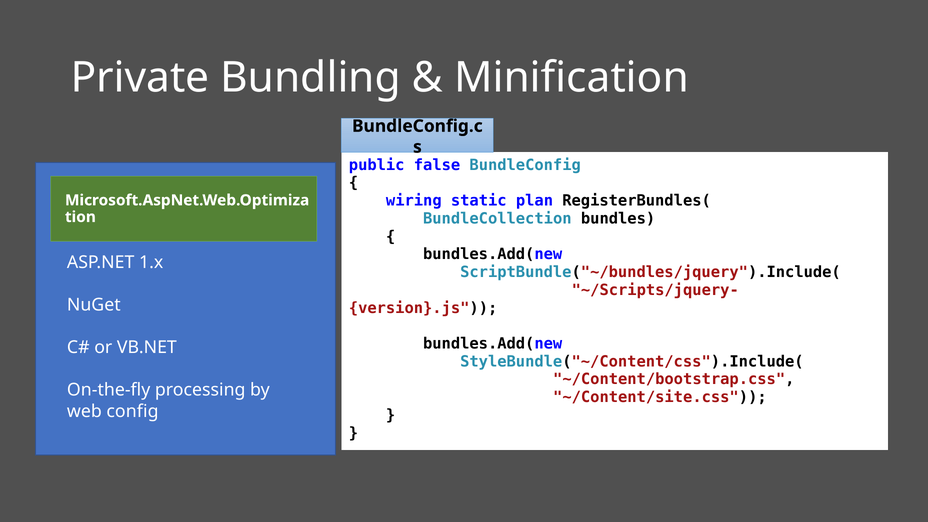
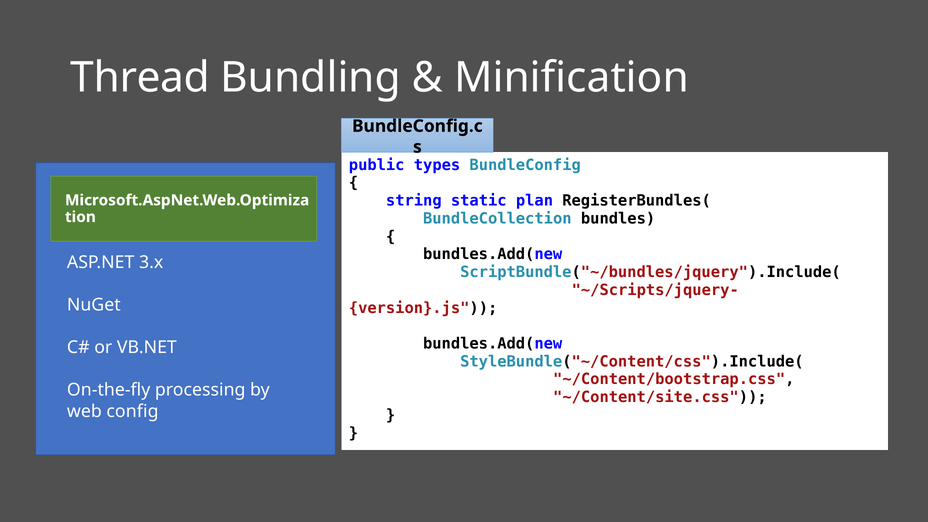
Private: Private -> Thread (140, 78)
false: false -> types (437, 165)
wiring: wiring -> string (414, 201)
1.x: 1.x -> 3.x (151, 262)
